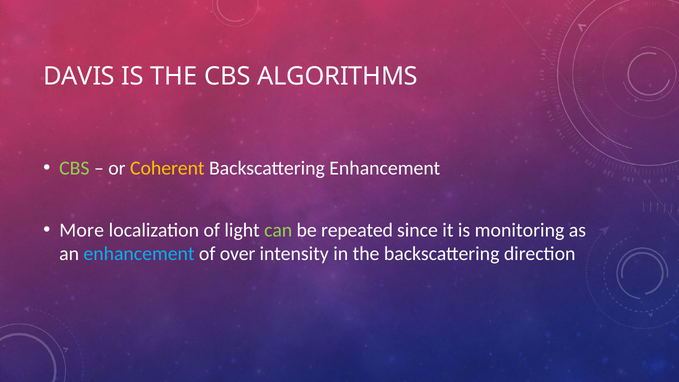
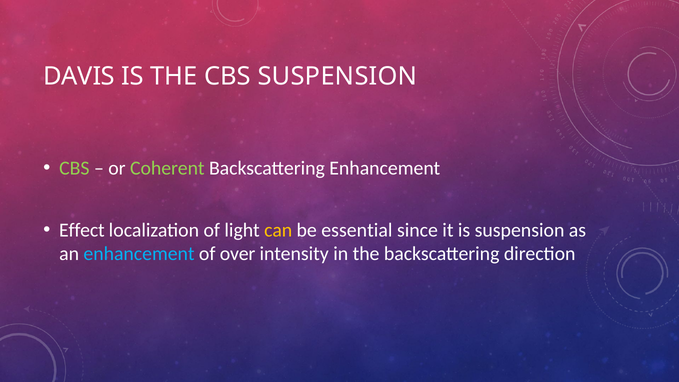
CBS ALGORITHMS: ALGORITHMS -> SUSPENSION (337, 76)
Coherent colour: yellow -> light green (167, 168)
More: More -> Effect (82, 230)
can colour: light green -> yellow (278, 230)
repeated: repeated -> essential (357, 230)
is monitoring: monitoring -> suspension (520, 230)
